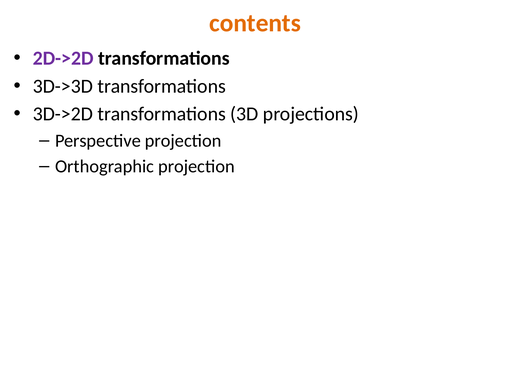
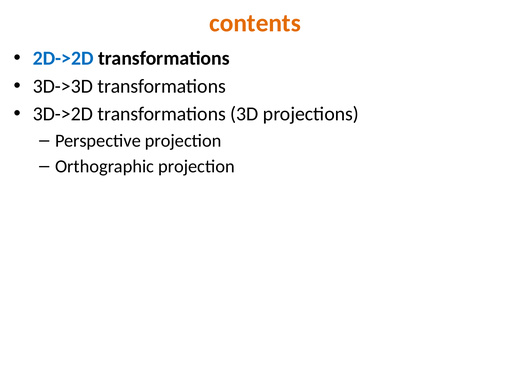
2D->2D colour: purple -> blue (63, 58)
